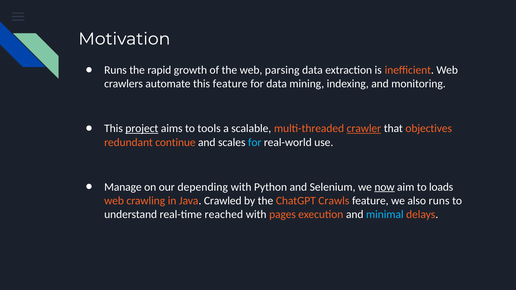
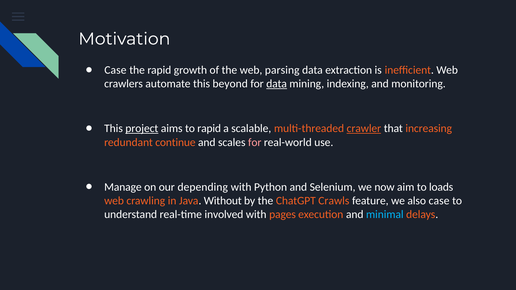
Runs: Runs -> Case (115, 70)
this feature: feature -> beyond (230, 84)
data underline: none -> present (277, 84)
to tools: tools -> rapid (209, 129)
objectives: objectives -> increasing (429, 129)
for colour: light blue -> pink (255, 142)
now underline: present -> none (384, 187)
Crawled: Crawled -> Without (223, 201)
also runs: runs -> case (439, 201)
reached: reached -> involved (224, 215)
